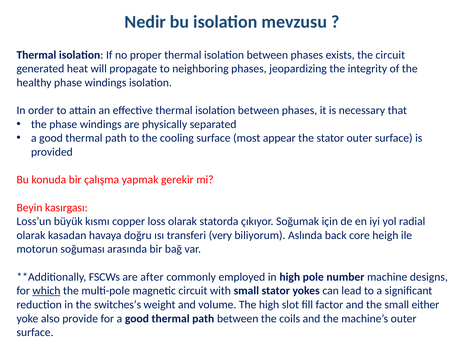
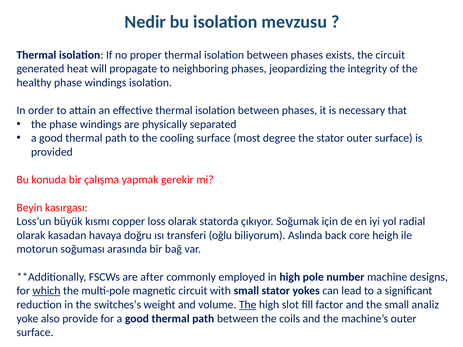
appear: appear -> degree (279, 138)
very: very -> oğlu (220, 235)
The underline: none -> present (248, 305)
either: either -> analiz (425, 305)
